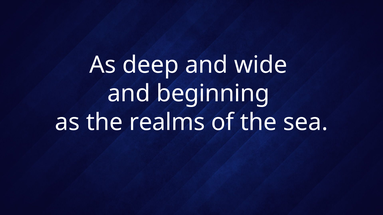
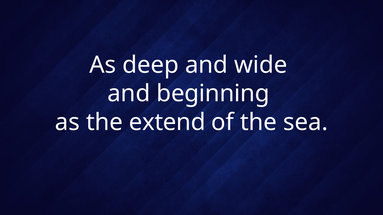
realms: realms -> extend (167, 123)
